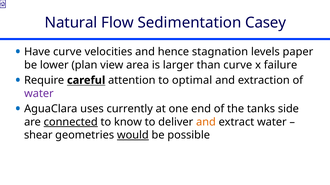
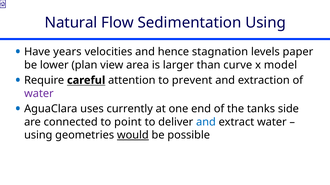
Sedimentation Casey: Casey -> Using (266, 23)
Have curve: curve -> years (67, 52)
failure: failure -> model (281, 65)
optimal: optimal -> prevent (192, 81)
connected underline: present -> none (71, 122)
know: know -> point (128, 122)
and colour: orange -> blue (206, 122)
shear: shear -> using (38, 136)
